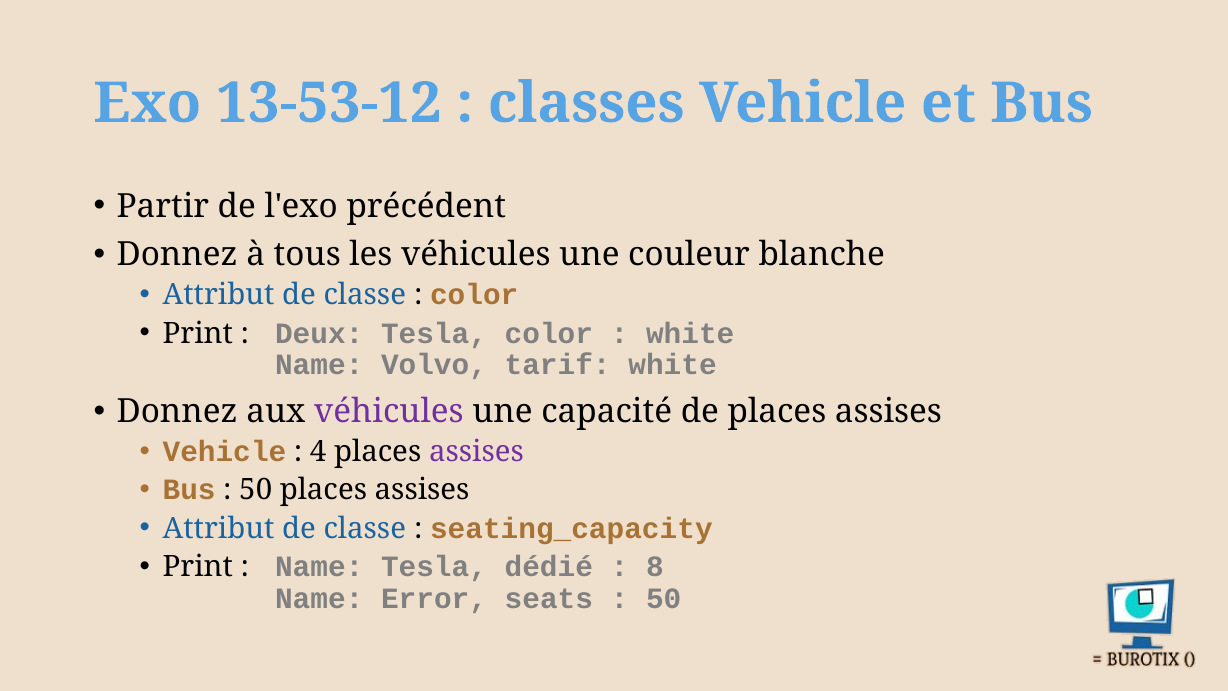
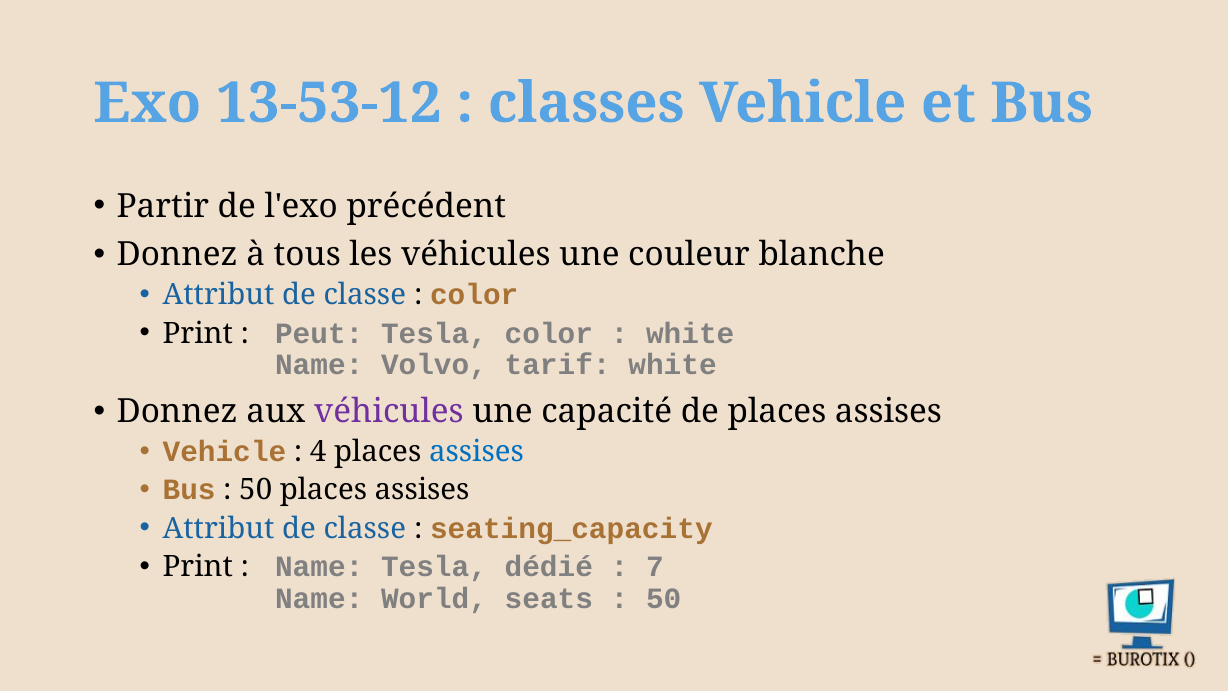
Deux: Deux -> Peut (319, 333)
assises colour: purple -> blue (476, 452)
8: 8 -> 7 (655, 566)
Error: Error -> World (434, 598)
